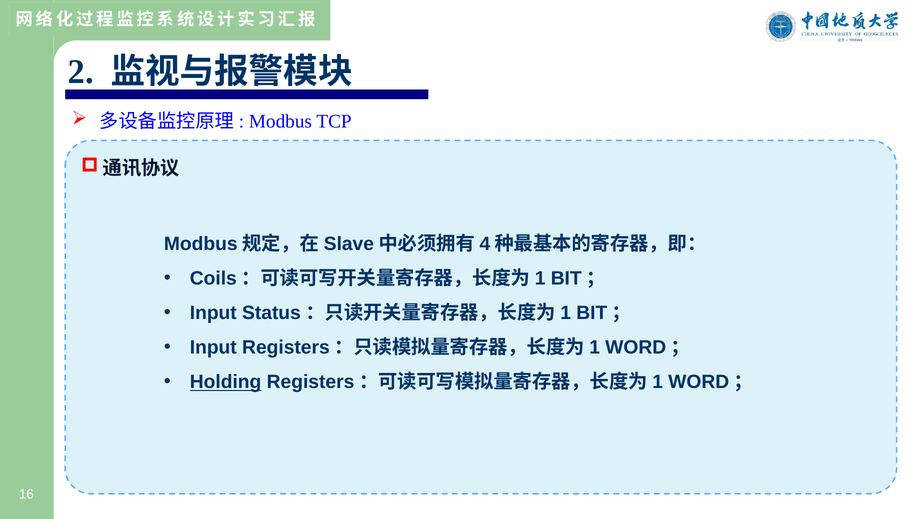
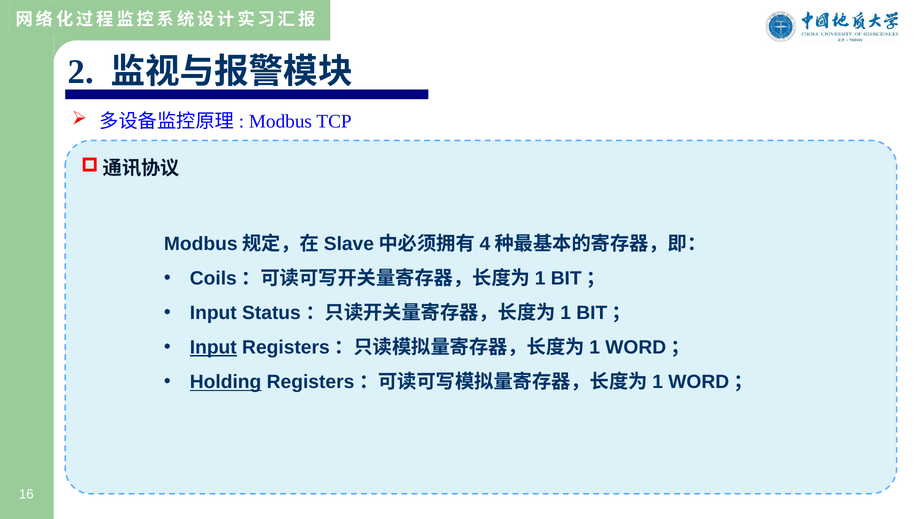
Input underline: none -> present (213, 347)
